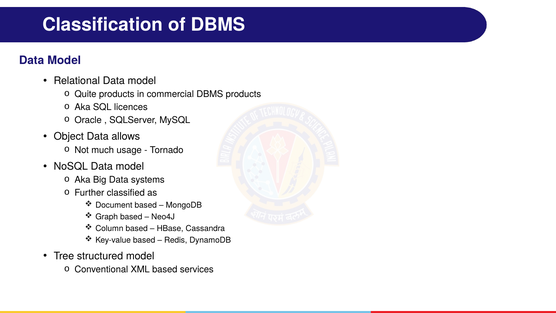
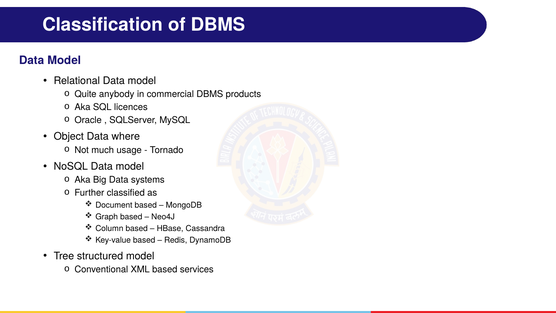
Quite products: products -> anybody (117, 94)
allows: allows -> where (126, 136)
